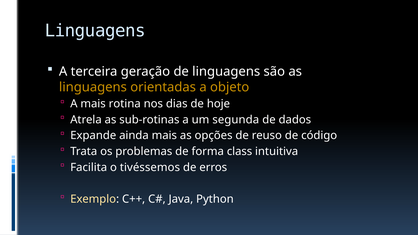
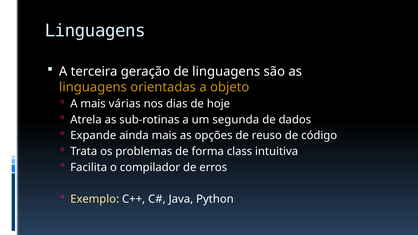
rotina: rotina -> várias (125, 104)
tivéssemos: tivéssemos -> compilador (150, 167)
